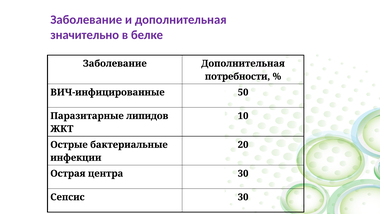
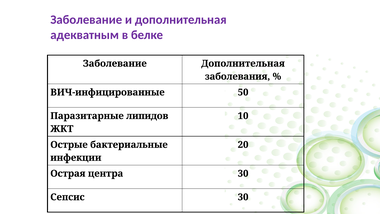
значительно: значительно -> адекватным (85, 35)
потребности: потребности -> заболевания (238, 76)
